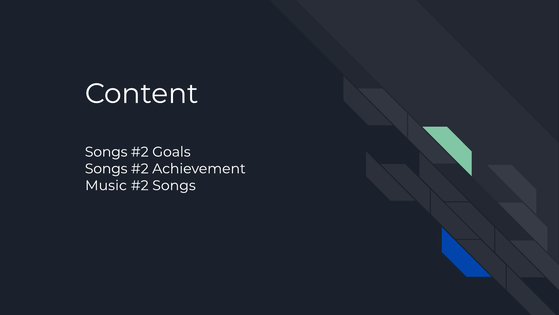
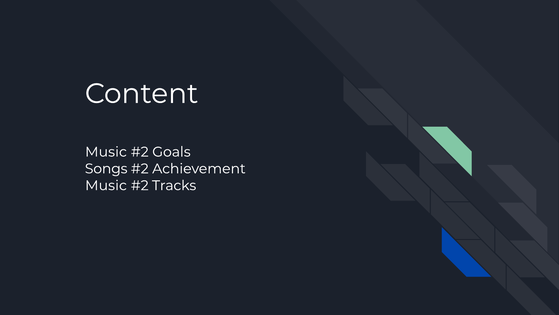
Songs: Songs -> Music (106, 152)
Songs: Songs -> Tracks (174, 185)
